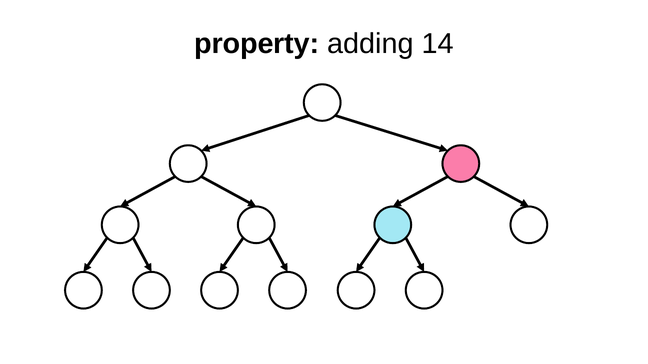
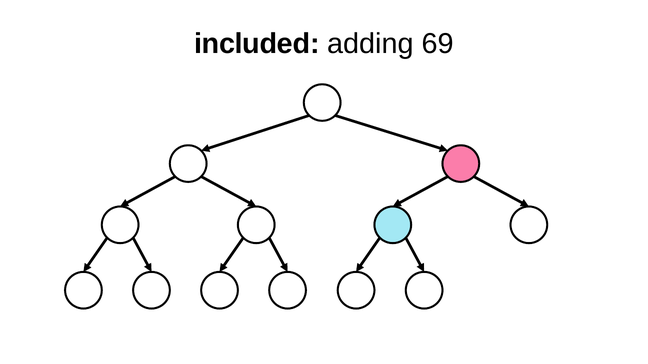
property: property -> included (257, 44)
14: 14 -> 69 (438, 44)
